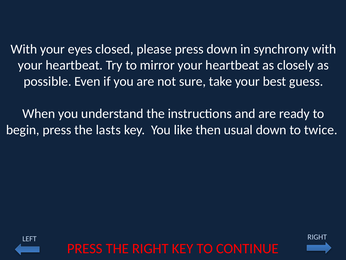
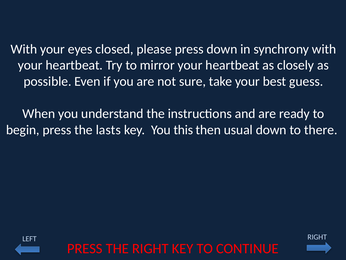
like: like -> this (183, 130)
twice: twice -> there (321, 130)
